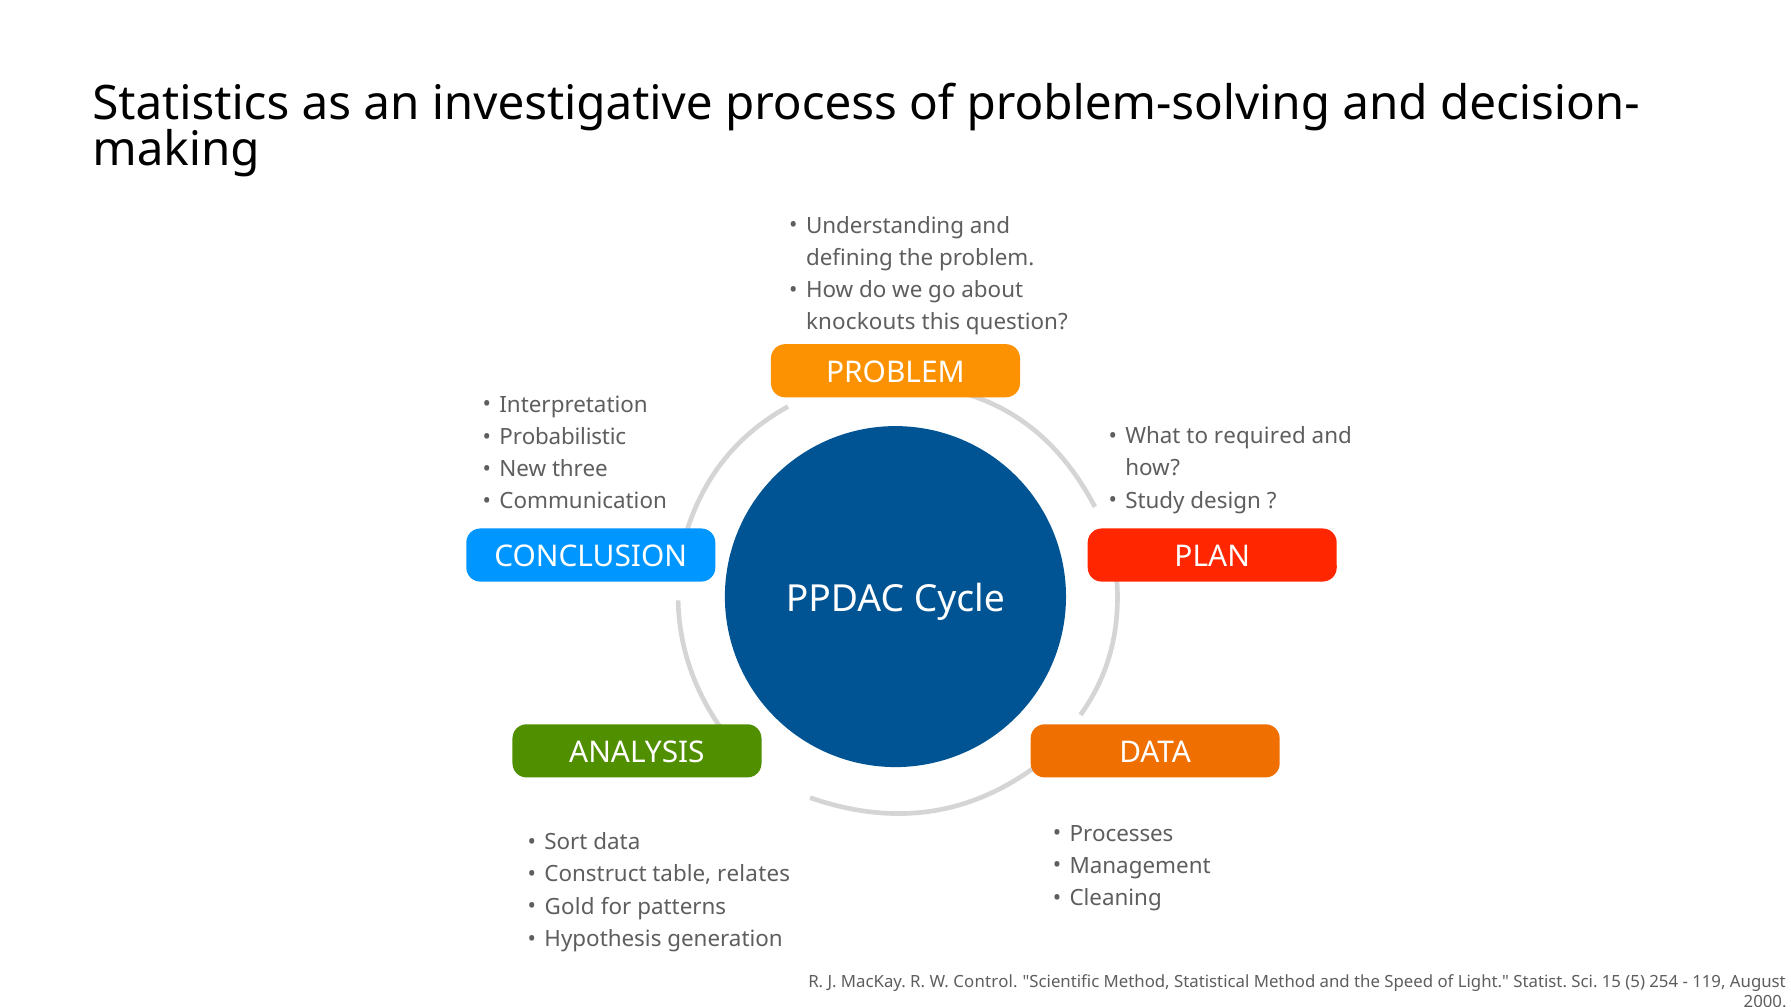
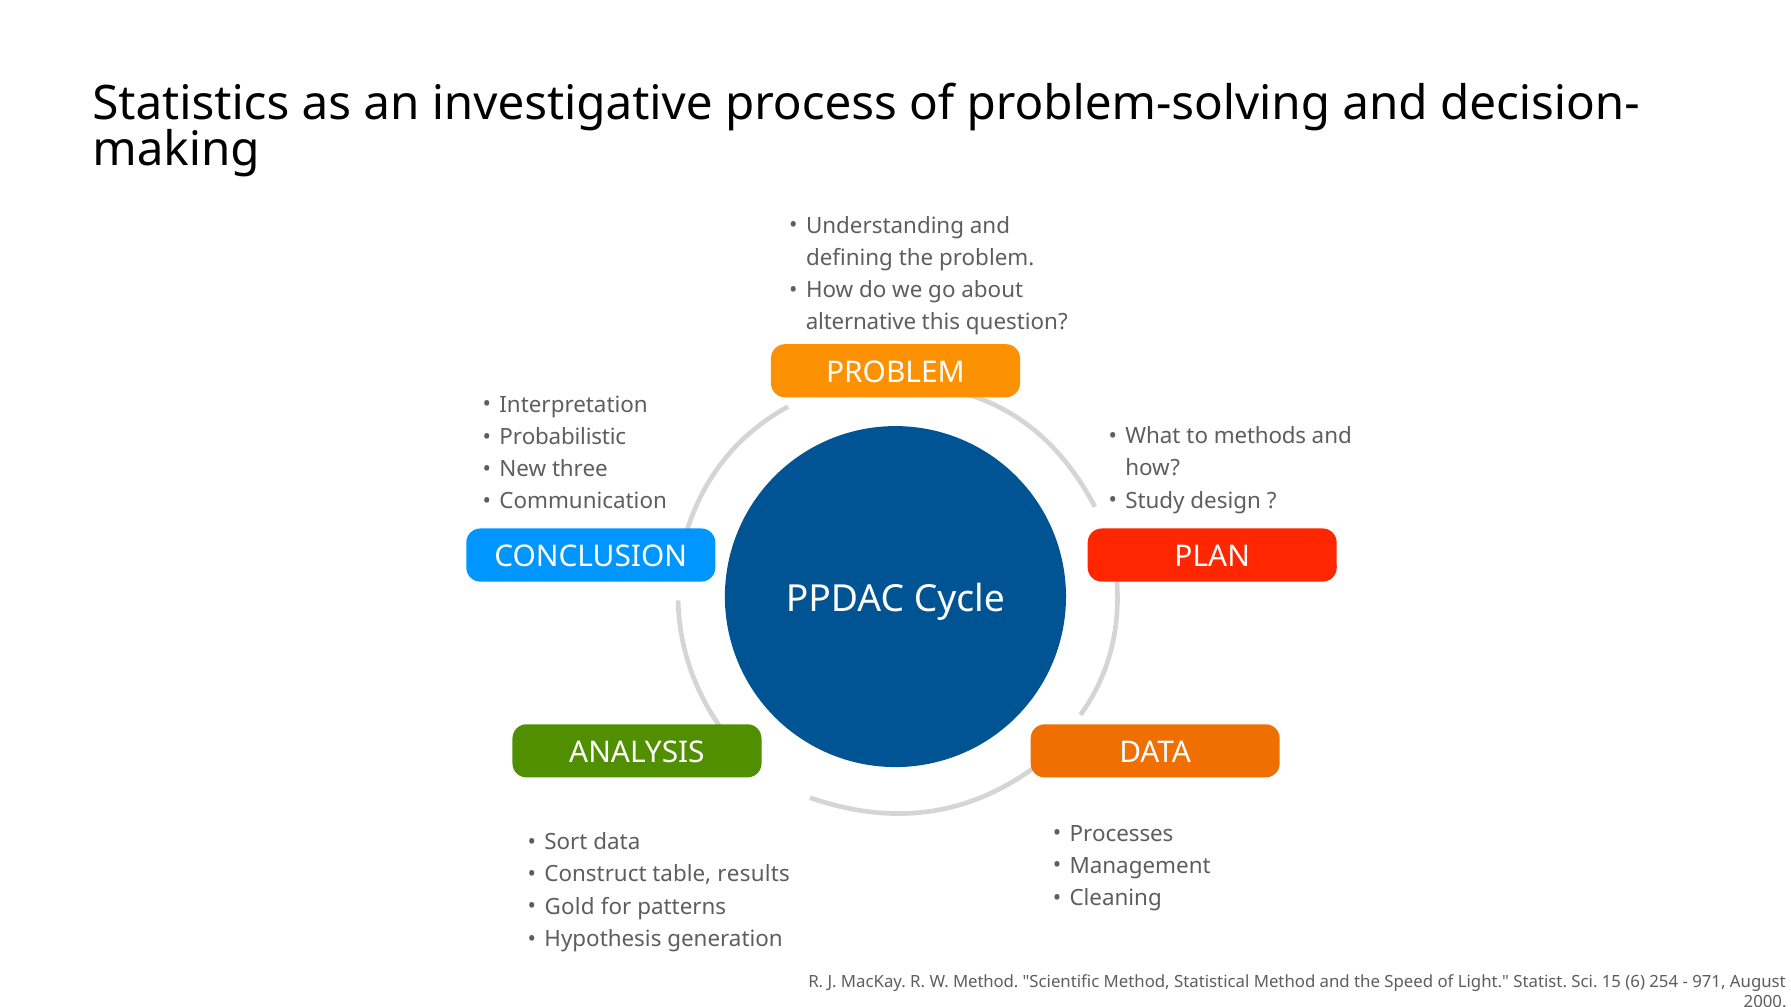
knockouts: knockouts -> alternative (861, 323)
required: required -> methods (1260, 437)
relates: relates -> results (754, 875)
W Control: Control -> Method (986, 982)
5: 5 -> 6 (1635, 982)
119: 119 -> 971 (1709, 982)
